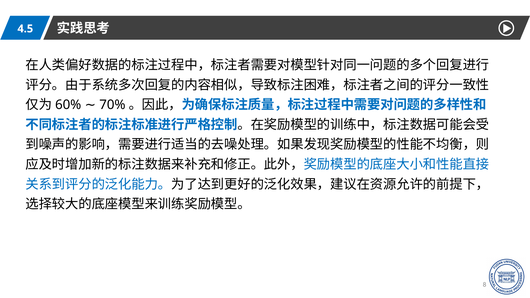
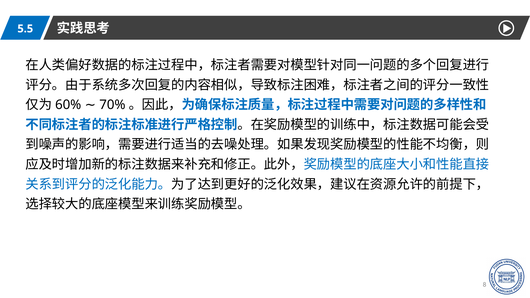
4.5: 4.5 -> 5.5 (25, 29)
